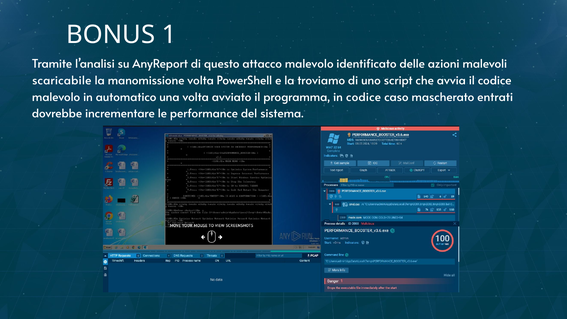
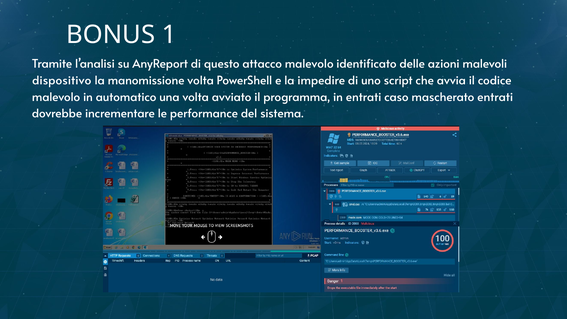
scaricabile: scaricabile -> dispositivo (62, 81)
troviamo: troviamo -> impedire (321, 81)
in codice: codice -> entrati (364, 97)
